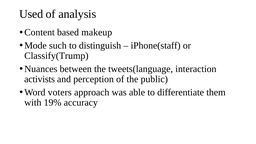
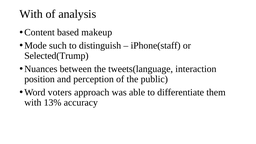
Used: Used -> With (31, 14)
Classify(Trump: Classify(Trump -> Selected(Trump (56, 56)
activists: activists -> position (40, 79)
19%: 19% -> 13% (53, 103)
